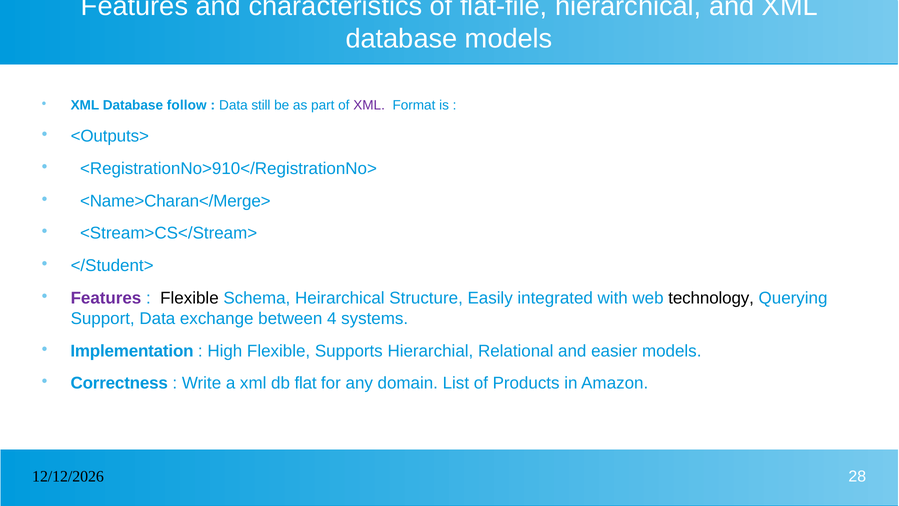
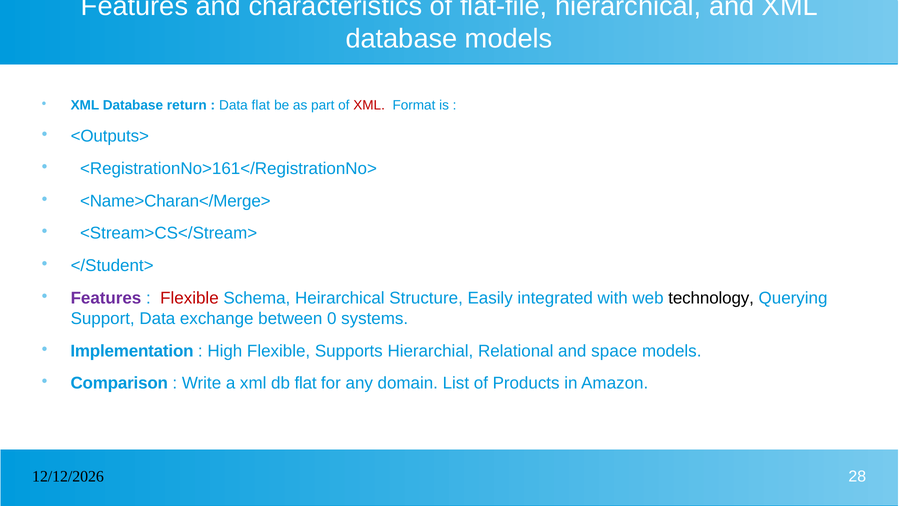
follow: follow -> return (187, 105)
Data still: still -> flat (261, 105)
XML colour: purple -> red (369, 105)
<RegistrationNo>910</RegistrationNo>: <RegistrationNo>910</RegistrationNo> -> <RegistrationNo>161</RegistrationNo> (228, 168)
Flexible colour: black -> red (189, 298)
4: 4 -> 0 (332, 318)
easier: easier -> space (614, 351)
Correctness: Correctness -> Comparison (119, 383)
